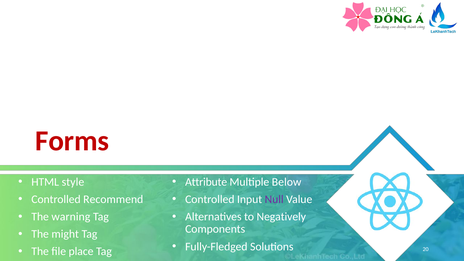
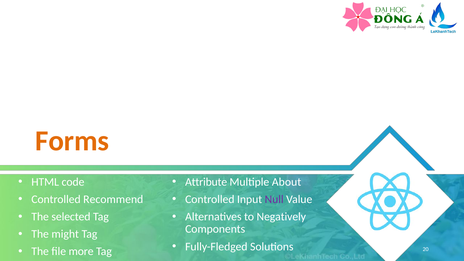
Forms colour: red -> orange (72, 141)
style: style -> code (73, 182)
Below: Below -> About (287, 182)
warning: warning -> selected (71, 217)
place: place -> more (81, 251)
